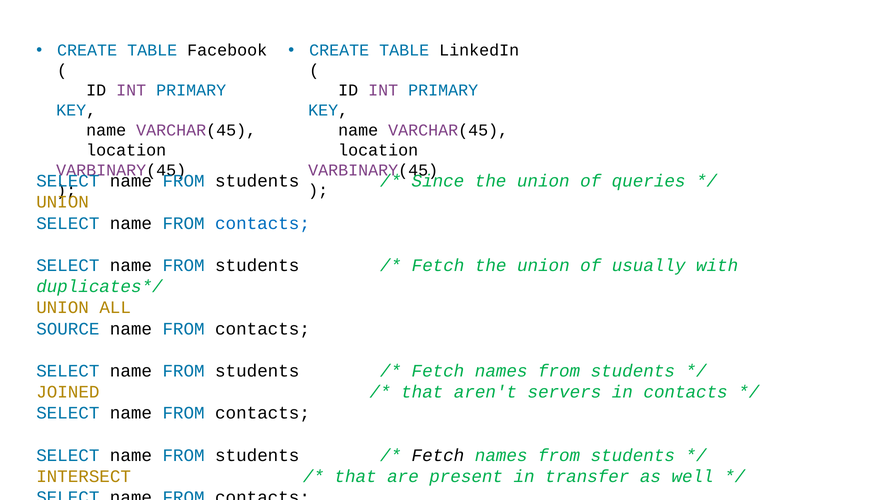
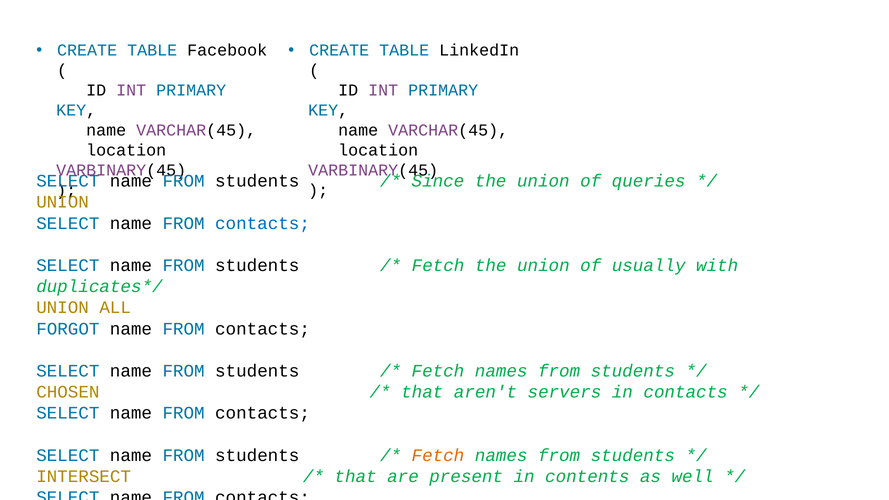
SOURCE: SOURCE -> FORGOT (68, 329)
JOINED: JOINED -> CHOSEN (68, 392)
Fetch colour: black -> orange (438, 455)
transfer: transfer -> contents (587, 477)
